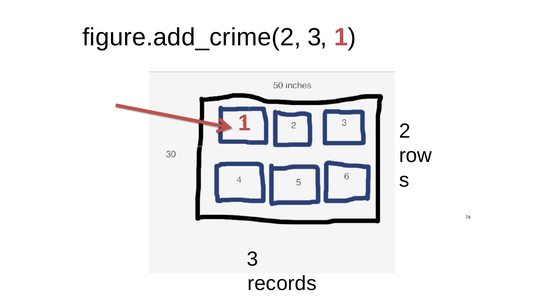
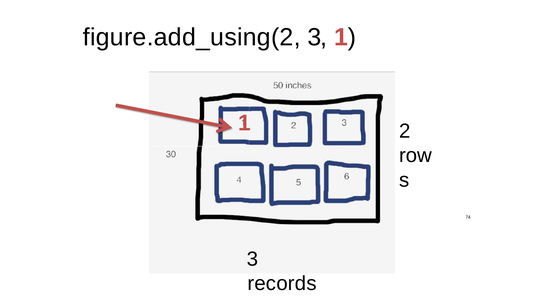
figure.add_crime(2: figure.add_crime(2 -> figure.add_using(2 (192, 37)
